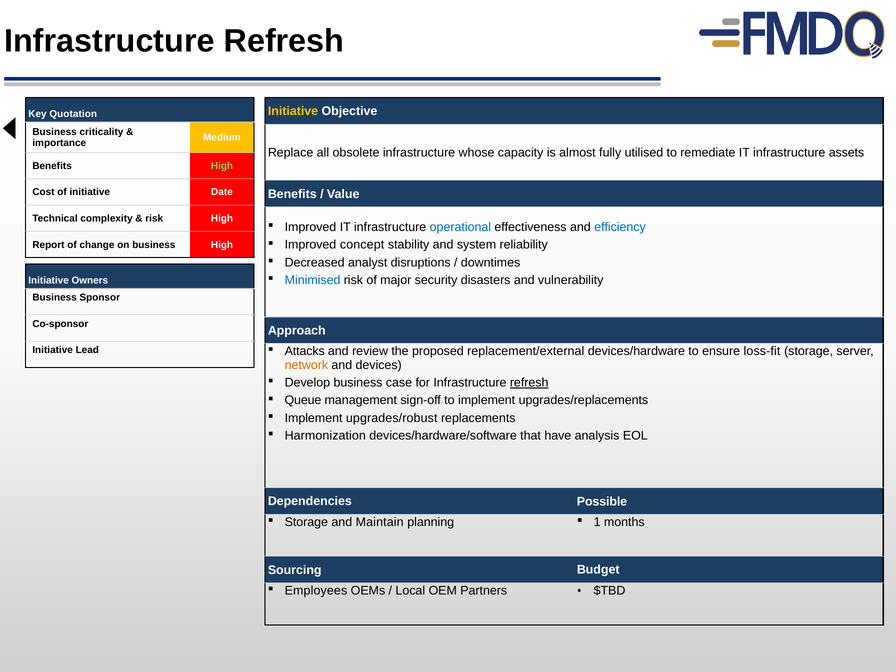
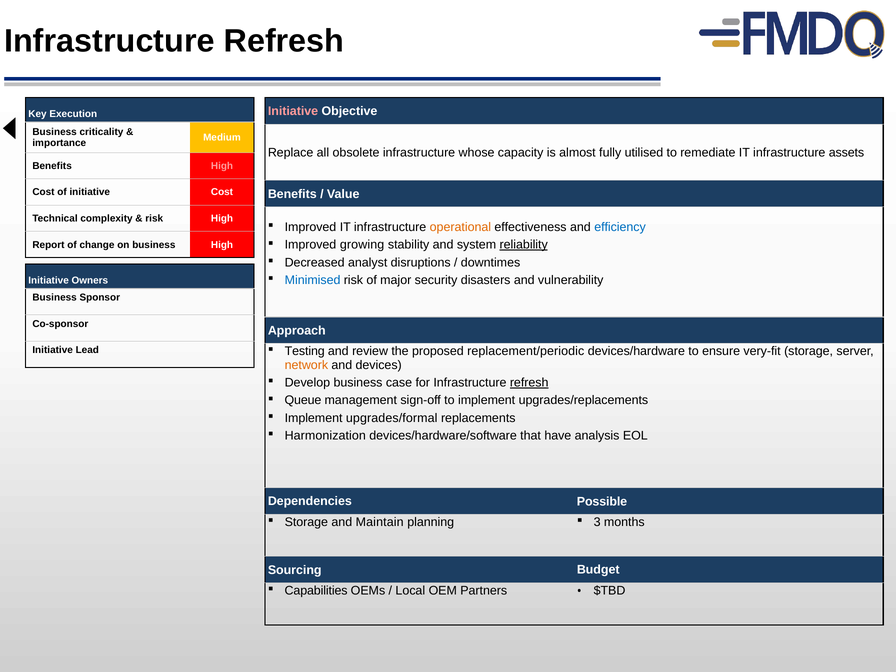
Initiative colour: yellow -> pink (293, 111)
Quotation: Quotation -> Execution (73, 114)
High colour: light green -> pink (222, 166)
initiative Date: Date -> Cost (222, 192)
operational colour: blue -> orange (460, 227)
concept: concept -> growing (362, 245)
reliability underline: none -> present (524, 245)
Attacks: Attacks -> Testing (305, 351)
replacement/external: replacement/external -> replacement/periodic (526, 351)
loss-fit: loss-fit -> very-fit (762, 351)
upgrades/robust: upgrades/robust -> upgrades/formal (392, 418)
1: 1 -> 3 (597, 522)
Employees: Employees -> Capabilities (316, 590)
